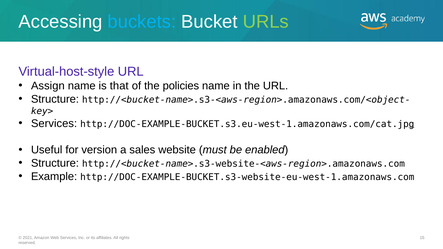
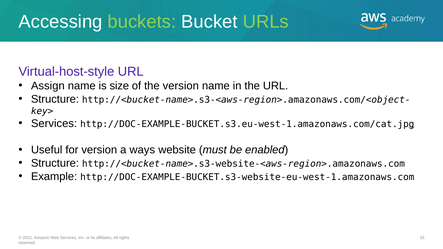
buckets colour: light blue -> light green (142, 22)
that: that -> size (119, 86)
the policies: policies -> version (181, 86)
sales: sales -> ways (142, 150)
